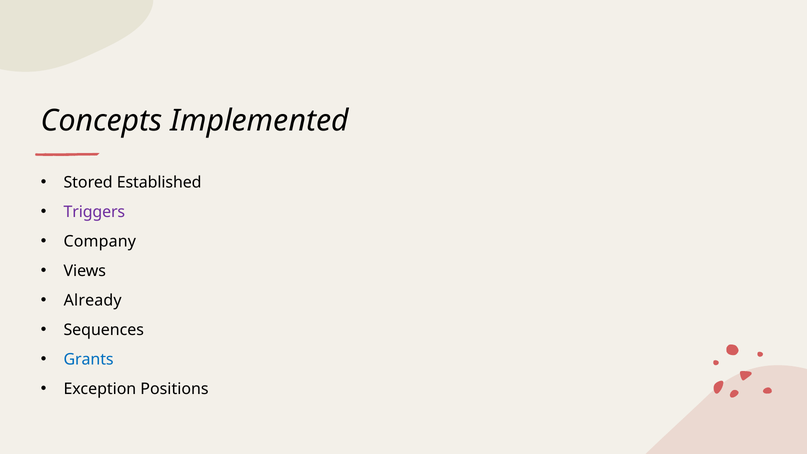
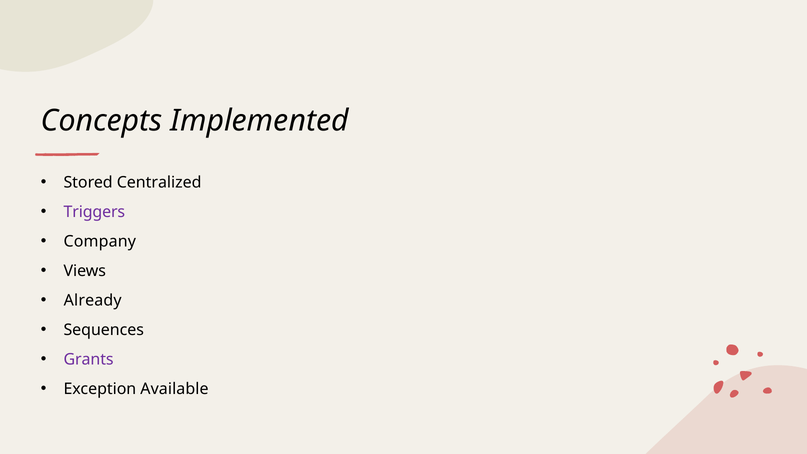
Established: Established -> Centralized (159, 183)
Grants colour: blue -> purple (89, 359)
Positions: Positions -> Available (174, 389)
